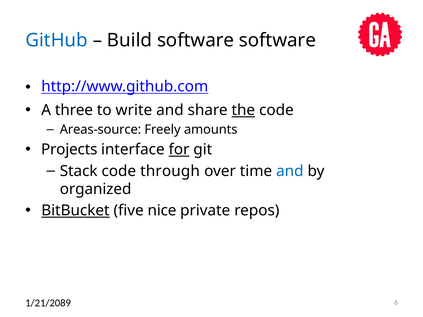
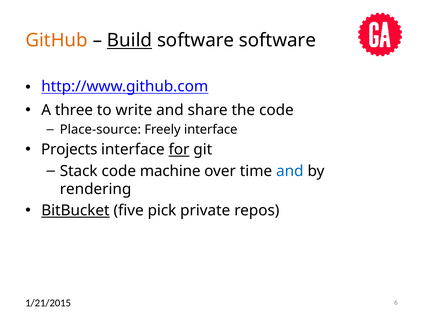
GitHub colour: blue -> orange (57, 40)
Build underline: none -> present (130, 40)
the underline: present -> none (243, 110)
Areas-source: Areas-source -> Place-source (100, 130)
Freely amounts: amounts -> interface (211, 130)
through: through -> machine (170, 171)
organized: organized -> rendering (96, 189)
nice: nice -> pick (162, 211)
1/21/2089: 1/21/2089 -> 1/21/2015 (48, 303)
